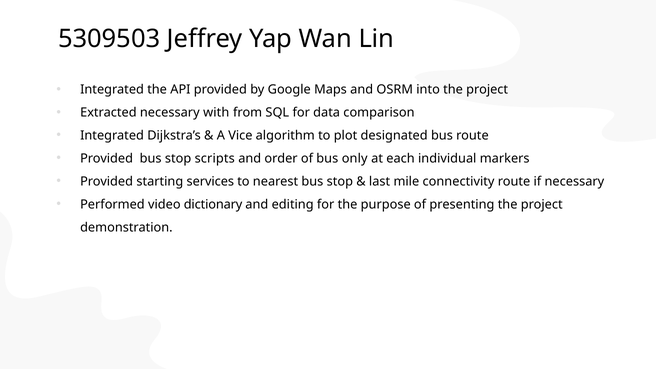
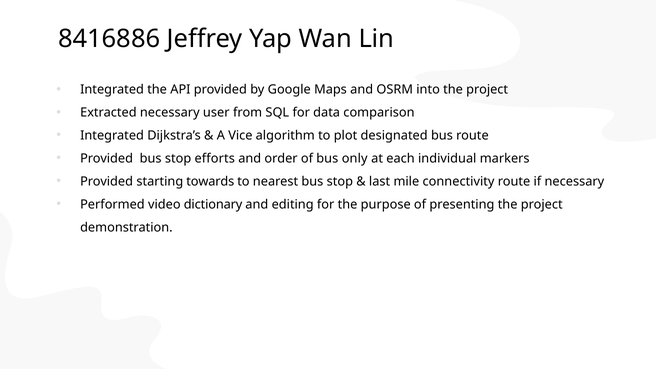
5309503: 5309503 -> 8416886 (109, 39)
with: with -> user (216, 113)
scripts: scripts -> efforts (215, 158)
services: services -> towards (210, 181)
